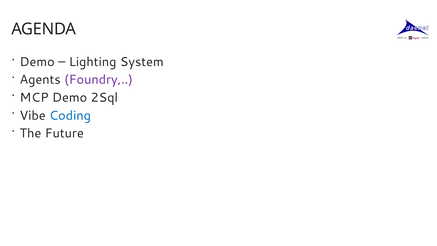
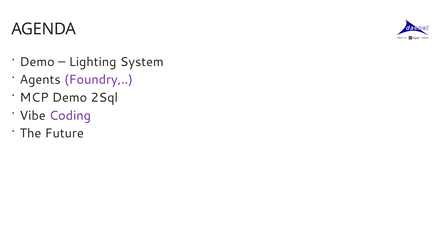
Coding colour: blue -> purple (70, 115)
